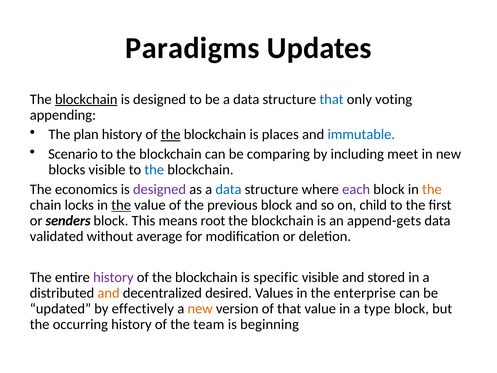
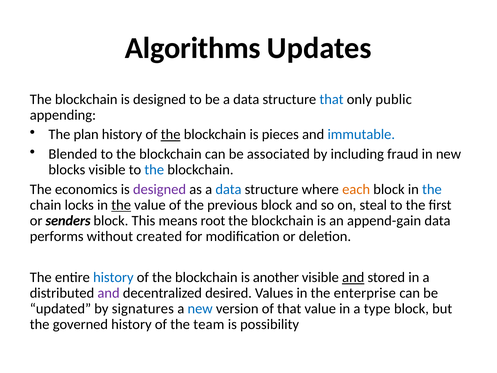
Paradigms: Paradigms -> Algorithms (193, 48)
blockchain underline: present -> none (86, 99)
voting: voting -> public (394, 99)
places: places -> pieces (280, 134)
Scenario: Scenario -> Blended (73, 154)
comparing: comparing -> associated (278, 154)
meet: meet -> fraud (403, 154)
each colour: purple -> orange (356, 189)
the colour: orange -> blue (432, 189)
child: child -> steal (373, 205)
append-gets: append-gets -> append-gain (384, 221)
validated: validated -> performs (57, 236)
average: average -> created (159, 236)
history colour: purple -> blue (113, 277)
specific: specific -> another (276, 277)
and underline: none -> present (353, 277)
and colour: orange -> purple (109, 293)
effectively: effectively -> signatures (143, 309)
new colour: orange -> blue (200, 309)
occurring: occurring -> governed (80, 324)
beginning: beginning -> possibility (270, 324)
